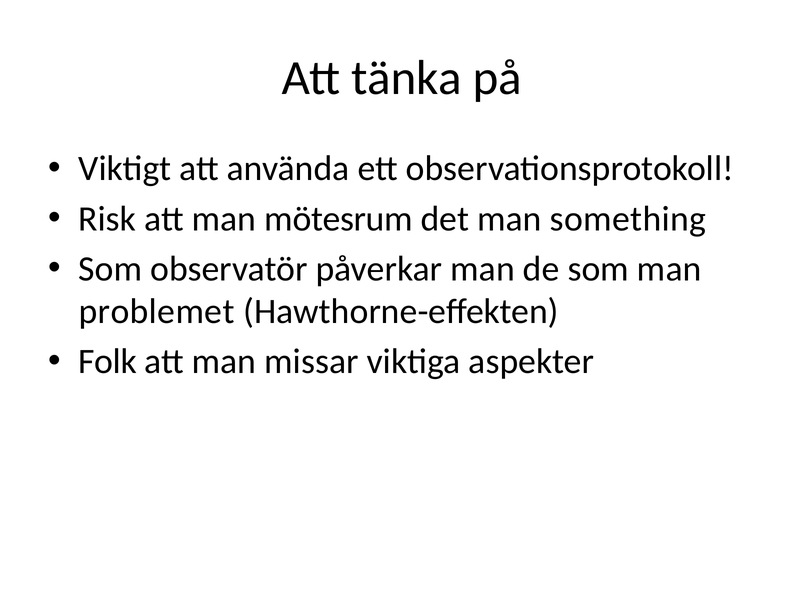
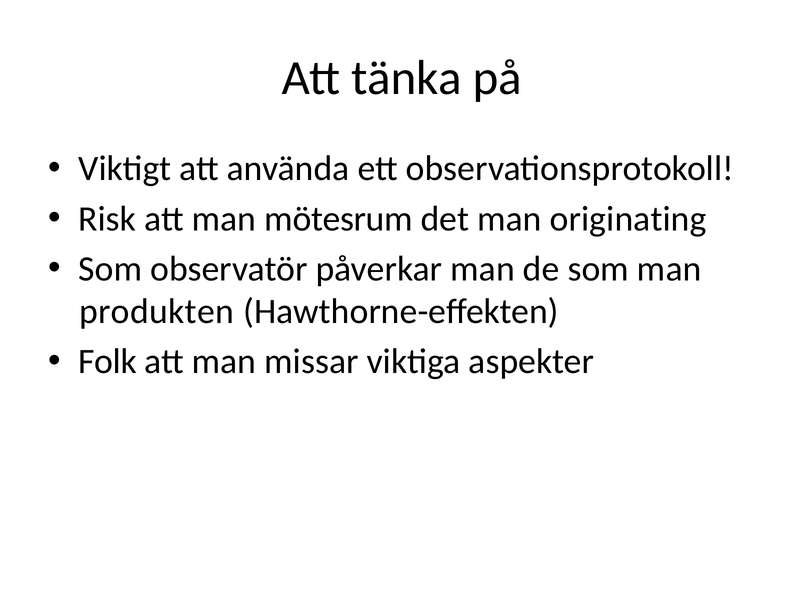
something: something -> originating (628, 219)
problemet: problemet -> produkten (157, 312)
